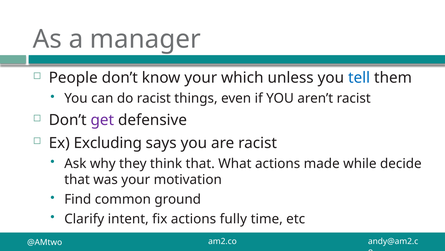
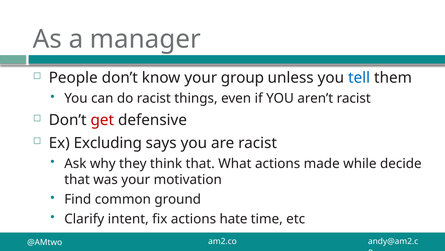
which: which -> group (242, 78)
get colour: purple -> red (102, 120)
fully: fully -> hate (233, 218)
